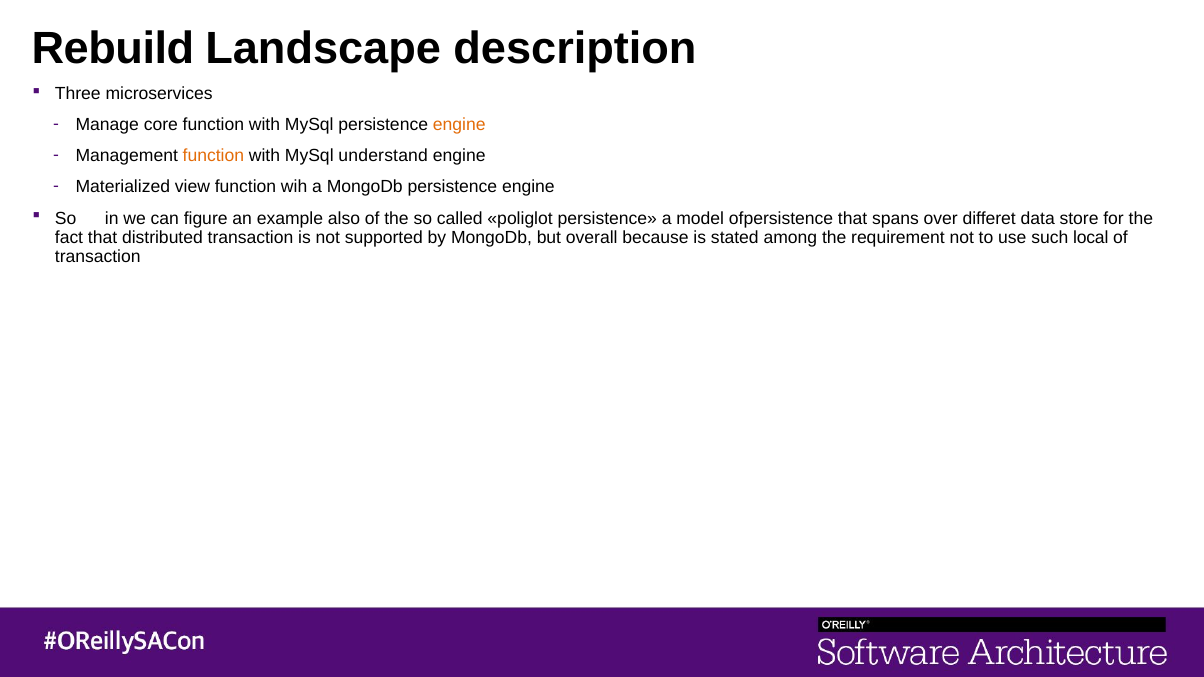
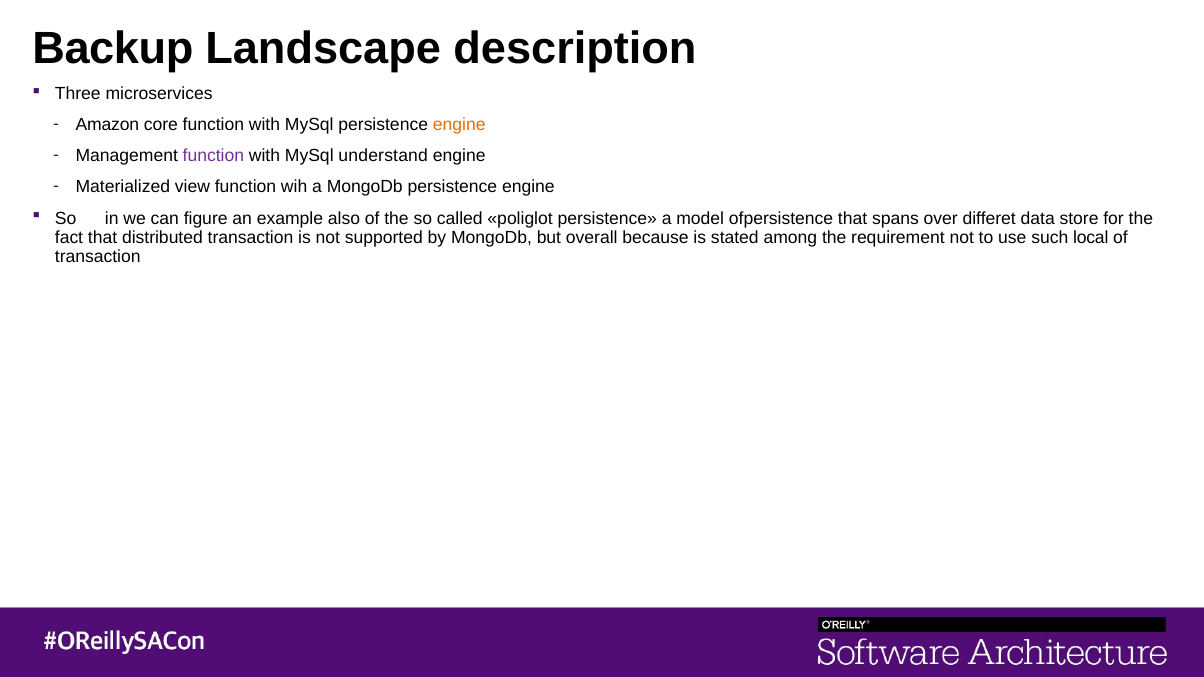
Rebuild: Rebuild -> Backup (113, 49)
Manage: Manage -> Amazon (107, 125)
function colour: orange -> purple (213, 156)
